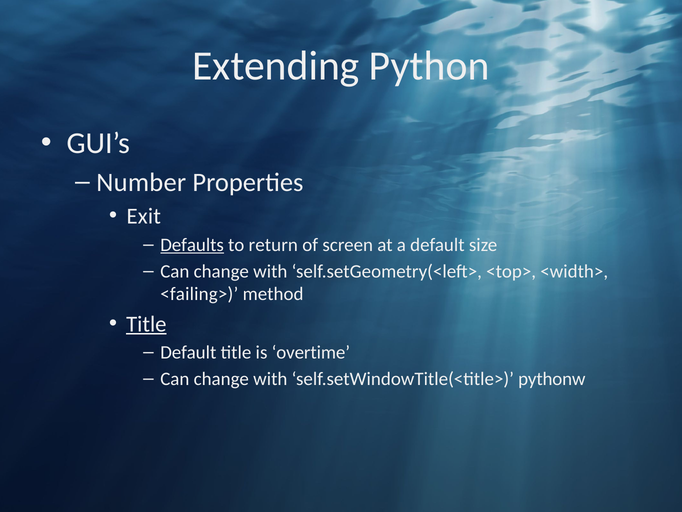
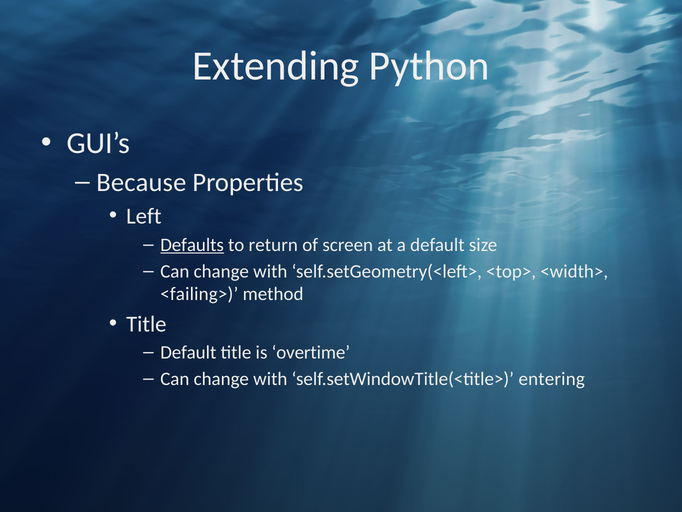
Number: Number -> Because (141, 182)
Exit: Exit -> Left (144, 216)
Title underline: present -> none (146, 324)
pythonw: pythonw -> entering (552, 379)
